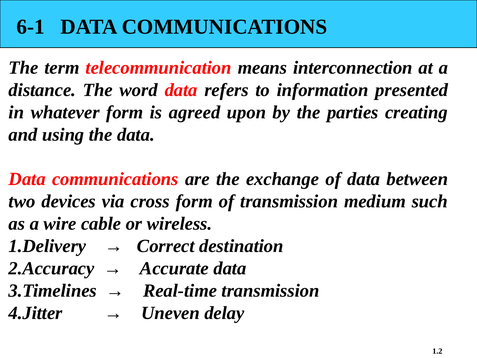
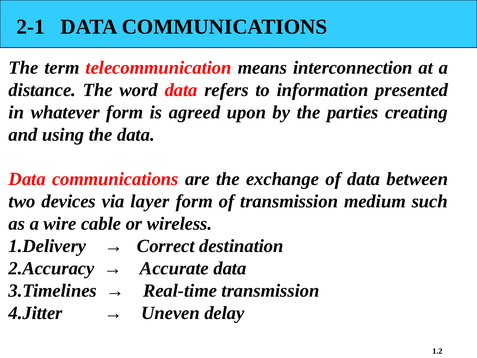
6-1: 6-1 -> 2-1 (31, 27)
cross: cross -> layer (150, 201)
